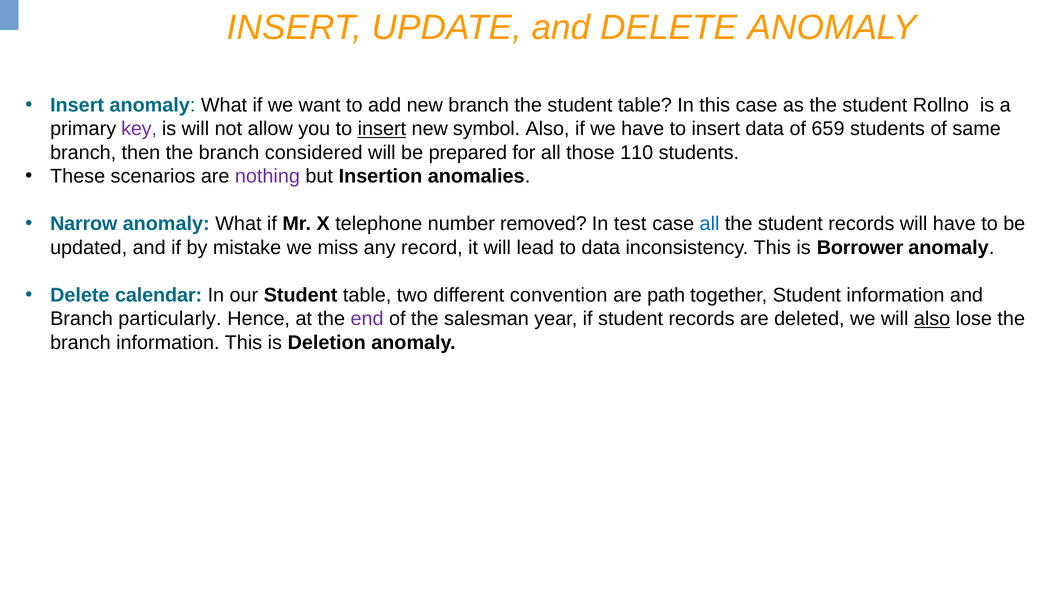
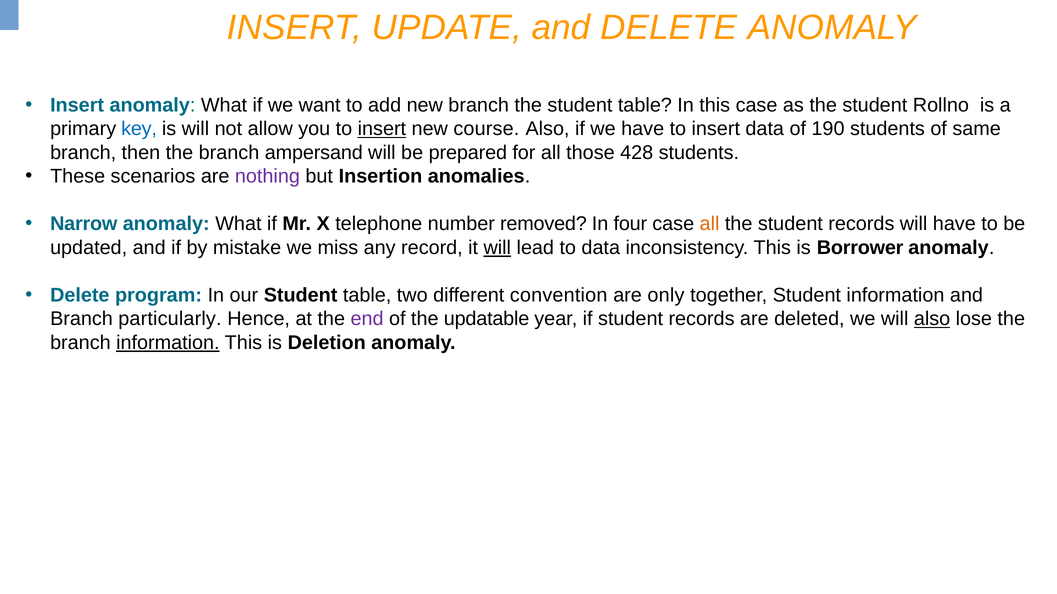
key colour: purple -> blue (139, 129)
symbol: symbol -> course (486, 129)
659: 659 -> 190 (828, 129)
considered: considered -> ampersand (314, 153)
110: 110 -> 428 (637, 153)
test: test -> four (630, 224)
all colour: blue -> orange (710, 224)
will underline: none -> present (497, 248)
calendar: calendar -> program (158, 295)
path: path -> only (666, 295)
salesman: salesman -> updatable (487, 319)
information underline: none -> present (168, 343)
